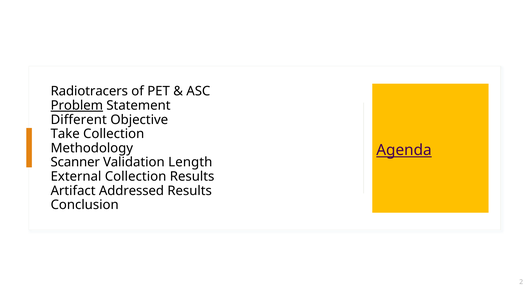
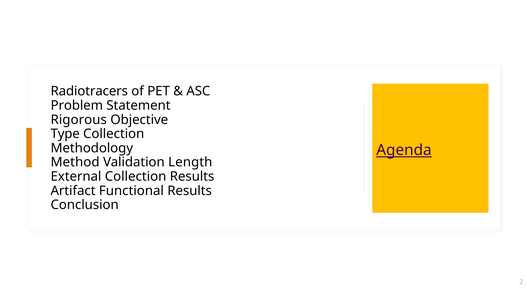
Problem underline: present -> none (77, 106)
Different: Different -> Rigorous (79, 120)
Take: Take -> Type (65, 134)
Scanner: Scanner -> Method (75, 163)
Addressed: Addressed -> Functional (131, 191)
